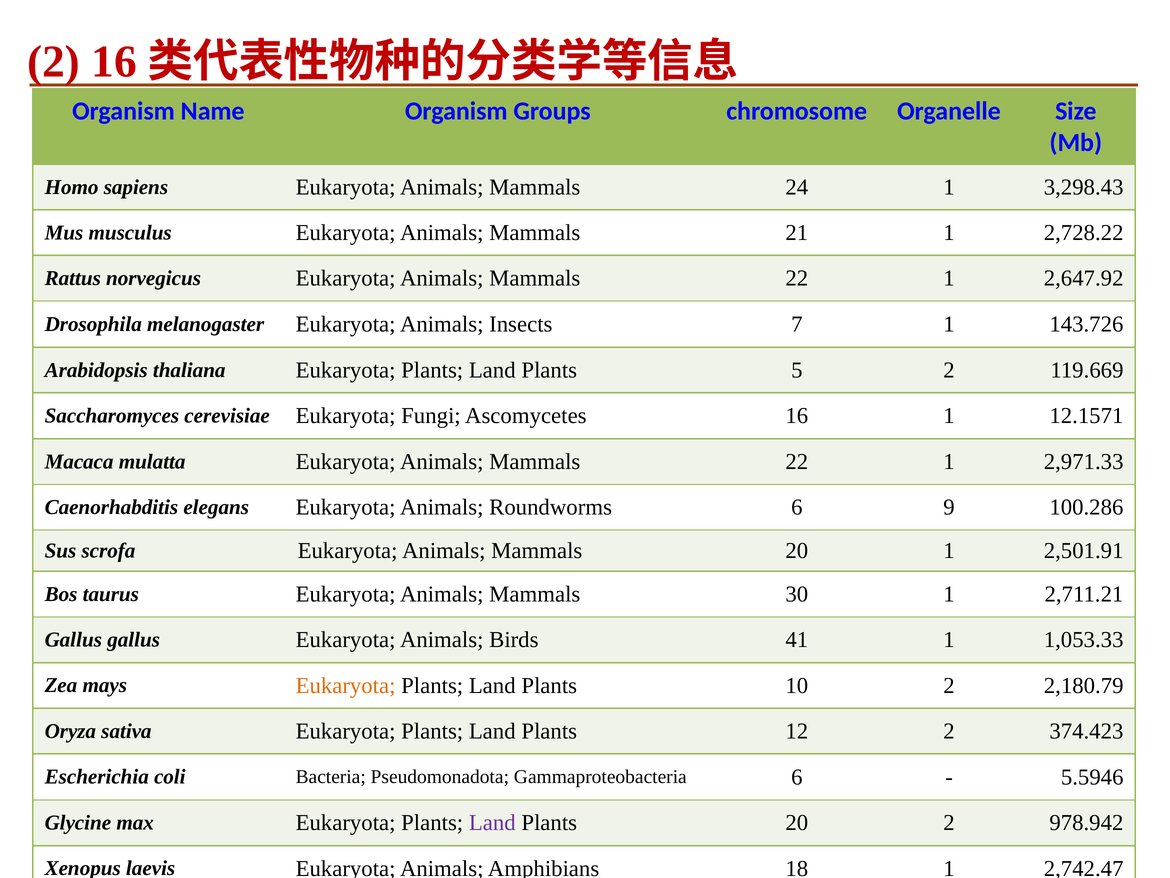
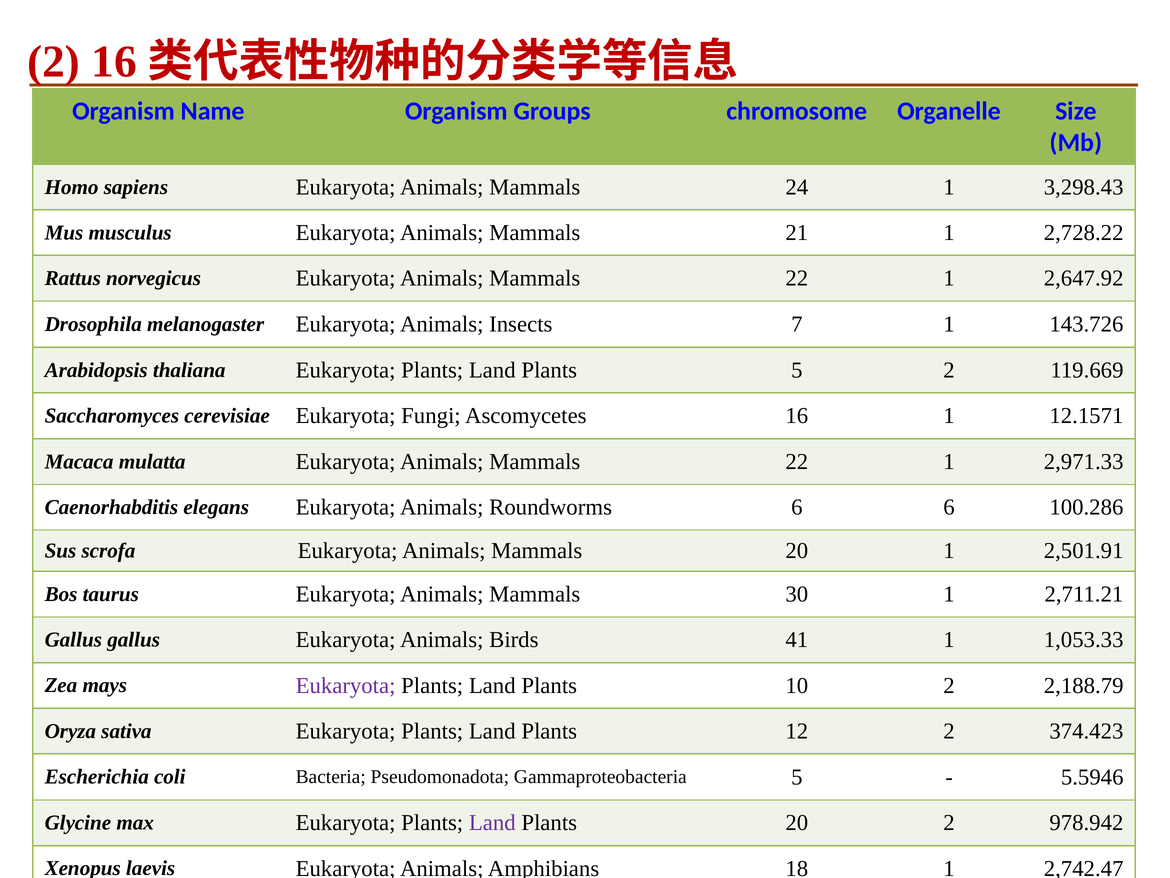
6 9: 9 -> 6 (949, 507)
Eukaryota colour: orange -> purple (346, 685)
2,180.79: 2,180.79 -> 2,188.79 (1084, 685)
Gammaproteobacteria 6: 6 -> 5 (797, 777)
